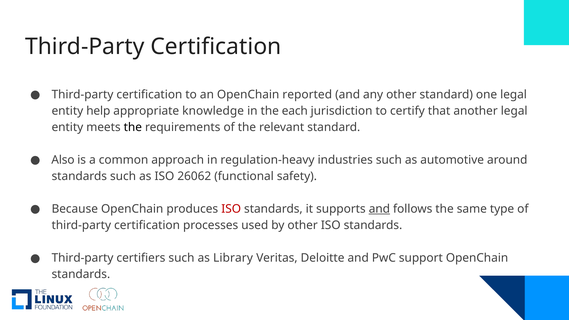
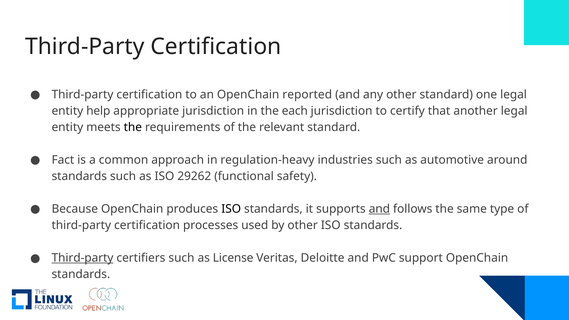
appropriate knowledge: knowledge -> jurisdiction (213, 111)
Also: Also -> Fact (63, 160)
26062: 26062 -> 29262 (194, 176)
ISO colour: red -> black (231, 209)
Third-party underline: none -> present (83, 258)
Library: Library -> License (233, 258)
